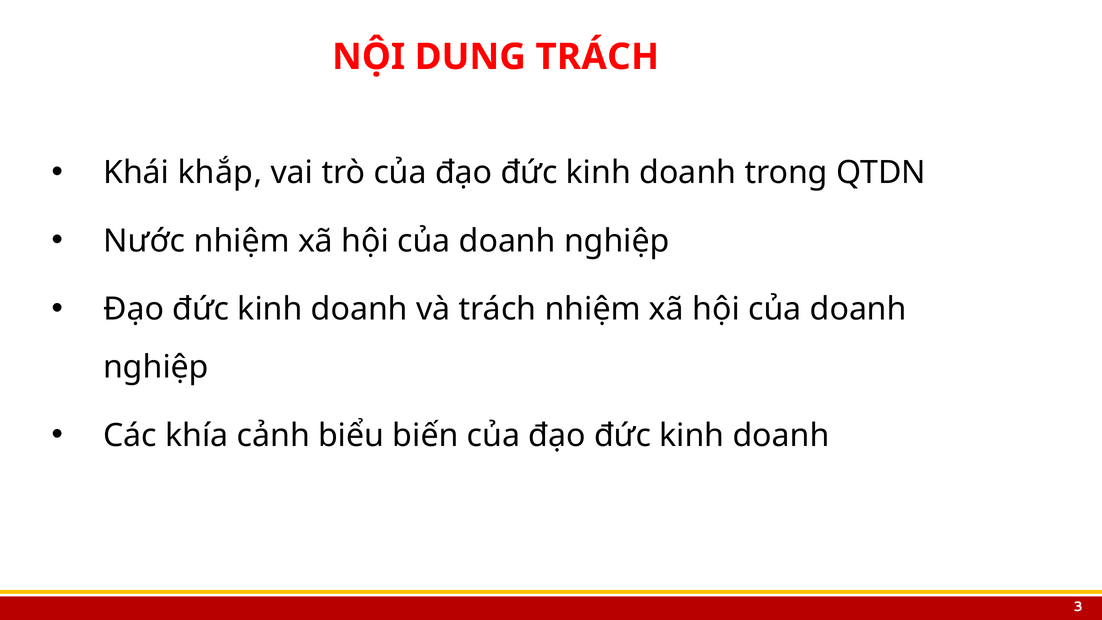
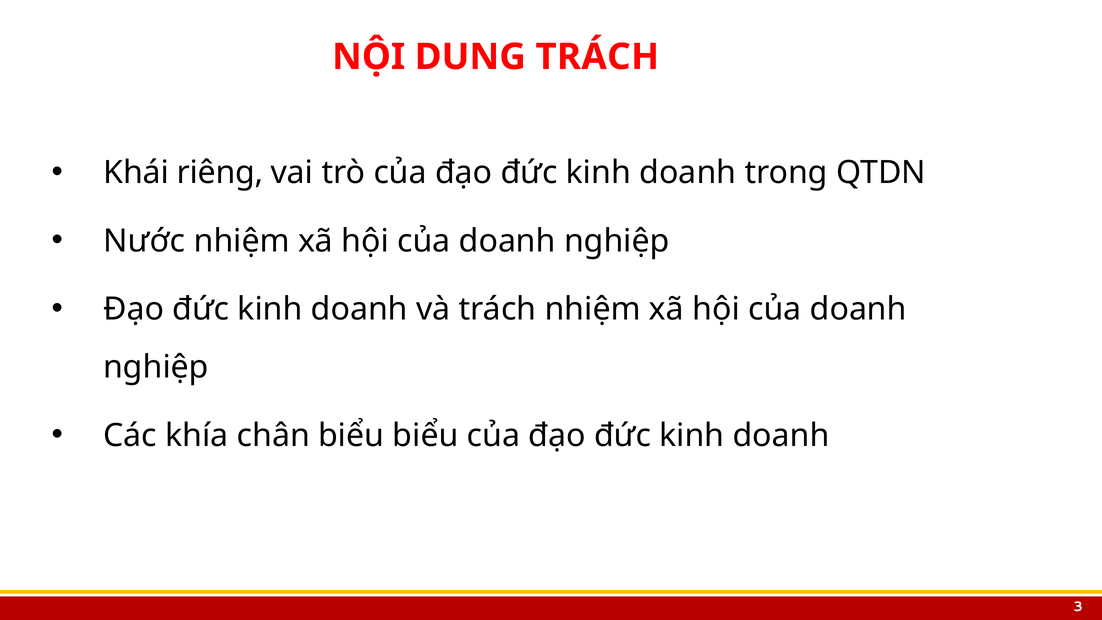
khắp: khắp -> riêng (220, 173)
cảnh: cảnh -> chân (273, 435)
biểu biến: biến -> biểu (426, 435)
